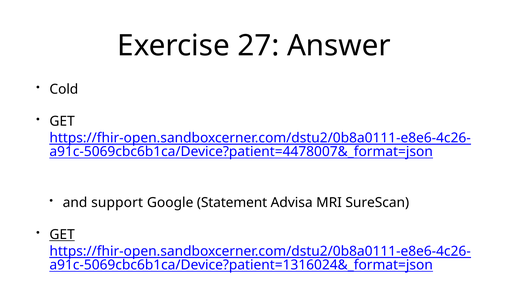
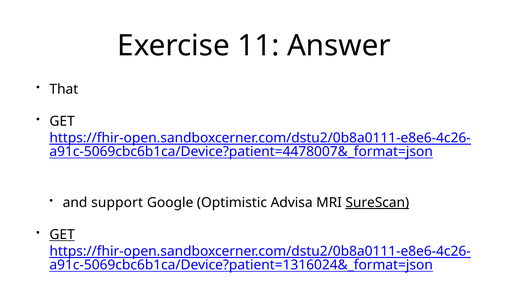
27: 27 -> 11 (258, 46)
Cold: Cold -> That (64, 89)
Statement: Statement -> Optimistic (232, 202)
SureScan underline: none -> present (377, 202)
